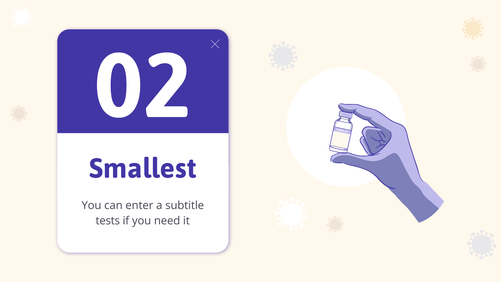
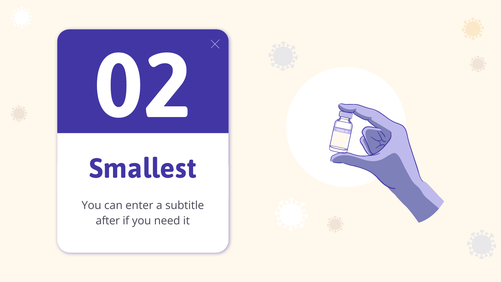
tests: tests -> after (108, 221)
